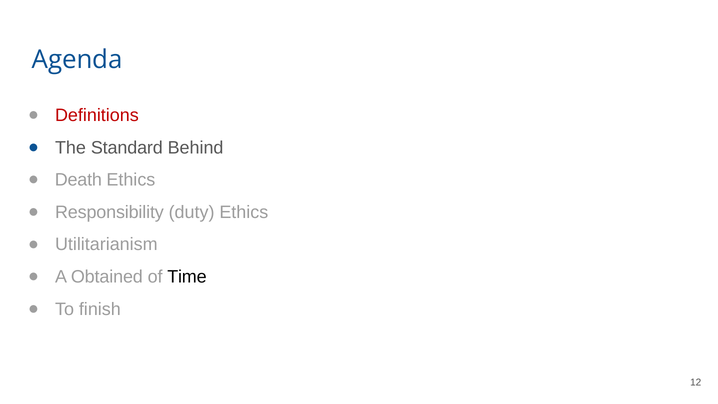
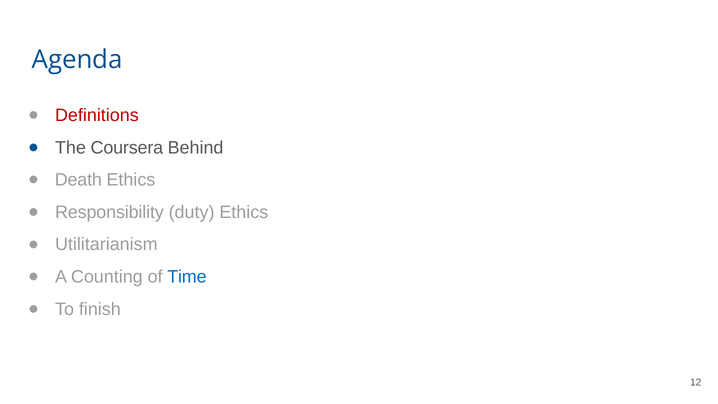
Standard: Standard -> Coursera (127, 148)
Obtained: Obtained -> Counting (107, 277)
Time colour: black -> blue (187, 277)
